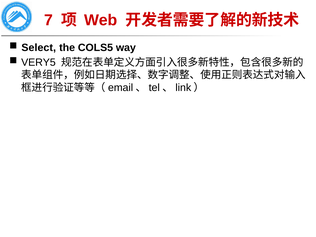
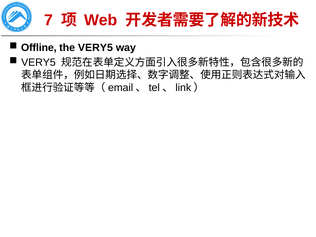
Select: Select -> Offline (39, 48)
the COLS5: COLS5 -> VERY5 (95, 48)
